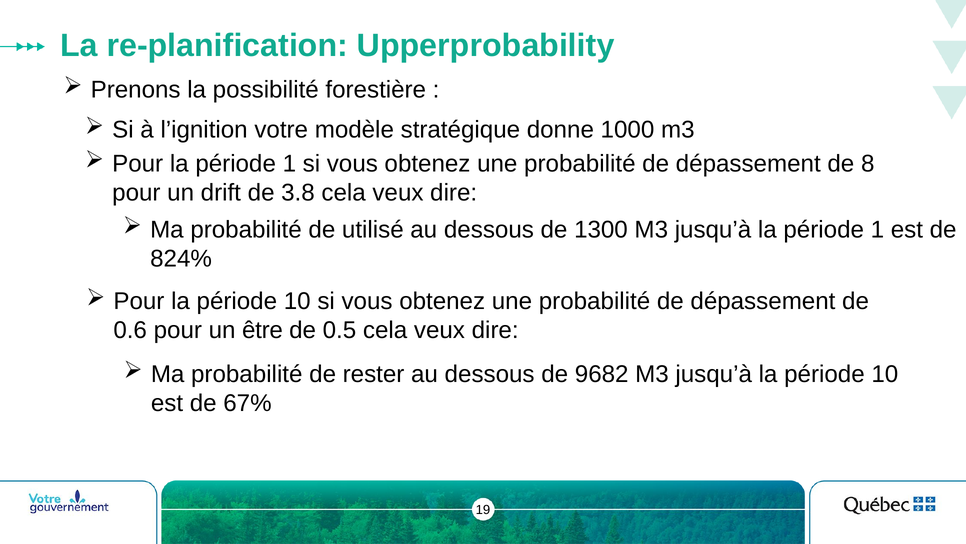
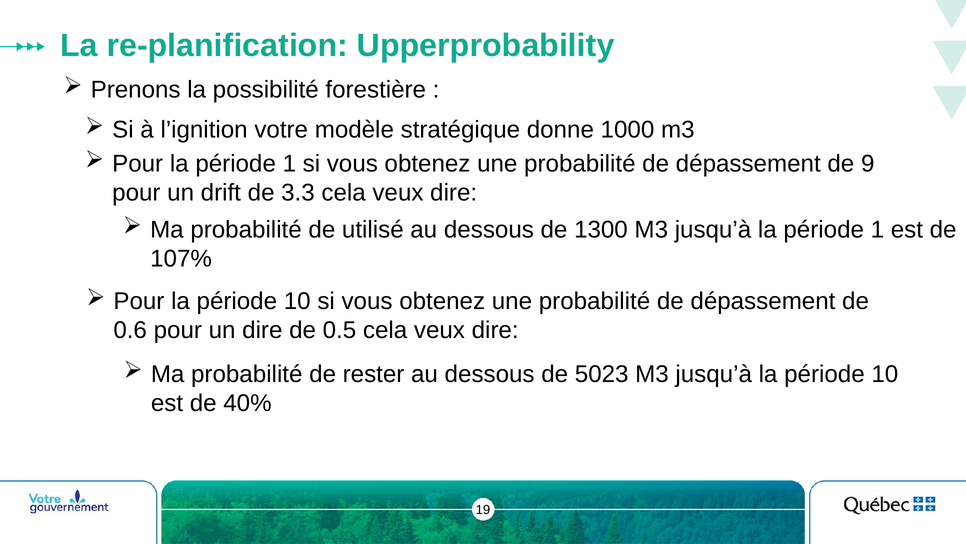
8: 8 -> 9 (868, 164)
3.8: 3.8 -> 3.3 (298, 193)
824%: 824% -> 107% (181, 258)
un être: être -> dire (262, 330)
9682: 9682 -> 5023 (602, 374)
67%: 67% -> 40% (247, 403)
